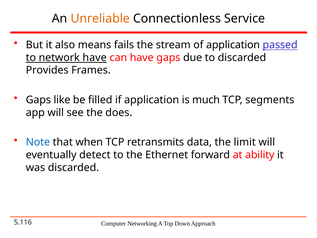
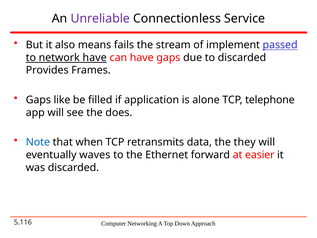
Unreliable colour: orange -> purple (100, 19)
of application: application -> implement (233, 45)
much: much -> alone (206, 100)
segments: segments -> telephone (270, 100)
limit: limit -> they (245, 142)
detect: detect -> waves (95, 155)
ability: ability -> easier (260, 155)
